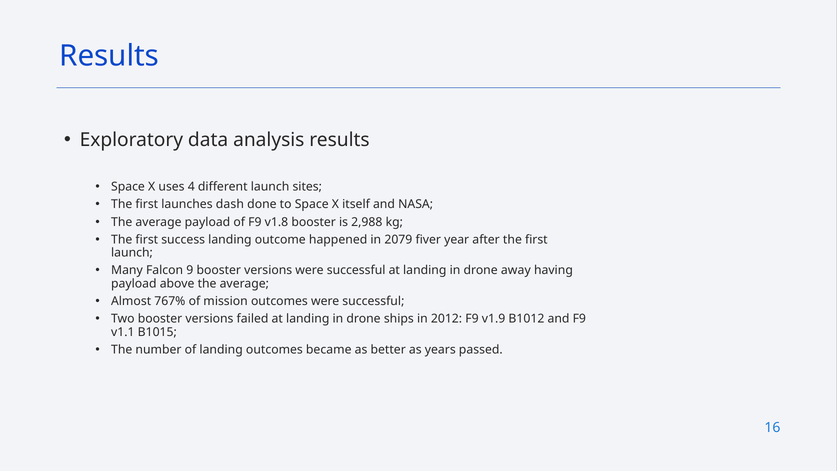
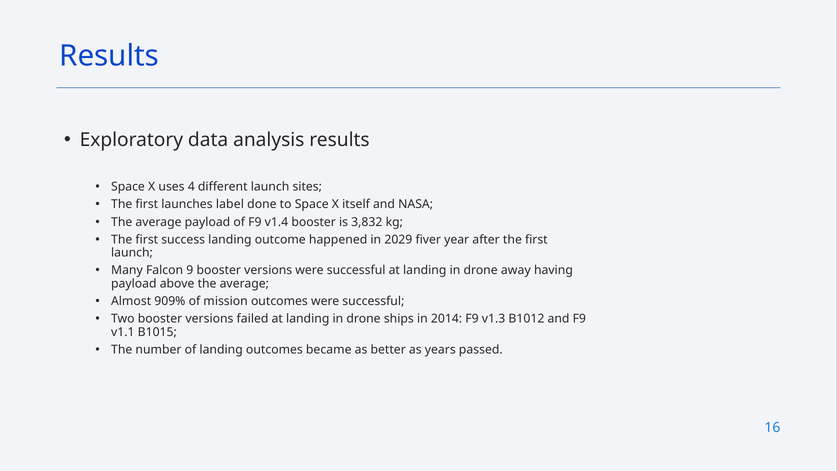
dash: dash -> label (230, 204)
v1.8: v1.8 -> v1.4 (276, 222)
2,988: 2,988 -> 3,832 (367, 222)
2079: 2079 -> 2029 (398, 239)
767%: 767% -> 909% (170, 301)
2012: 2012 -> 2014 (447, 319)
v1.9: v1.9 -> v1.3 (494, 319)
